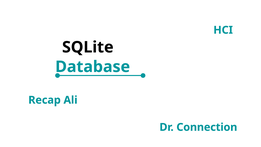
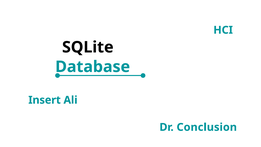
Recap: Recap -> Insert (45, 100)
Connection: Connection -> Conclusion (207, 127)
